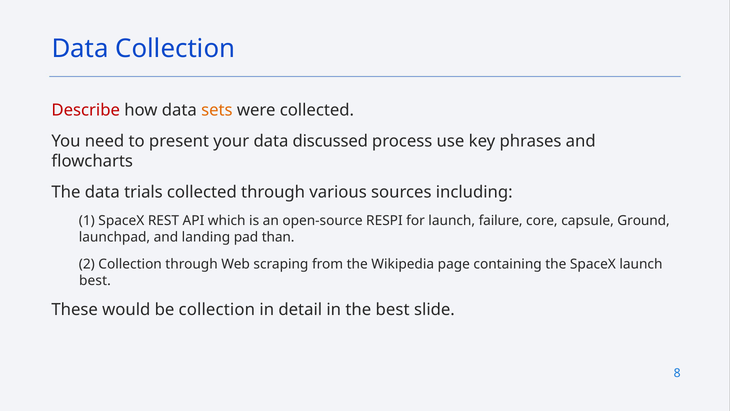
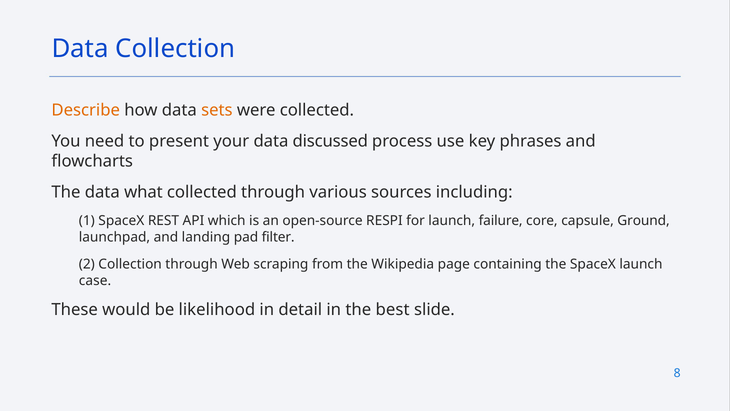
Describe colour: red -> orange (86, 110)
trials: trials -> what (143, 192)
than: than -> filter (278, 237)
best: best -> case (95, 280)
be collection: collection -> likelihood (217, 310)
